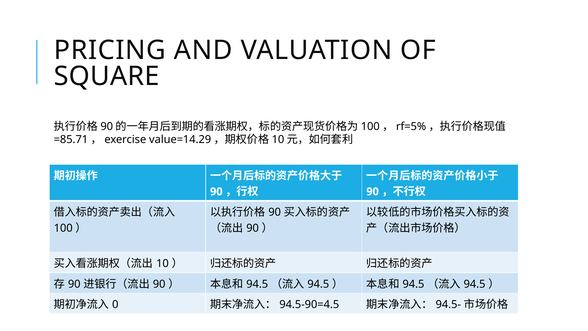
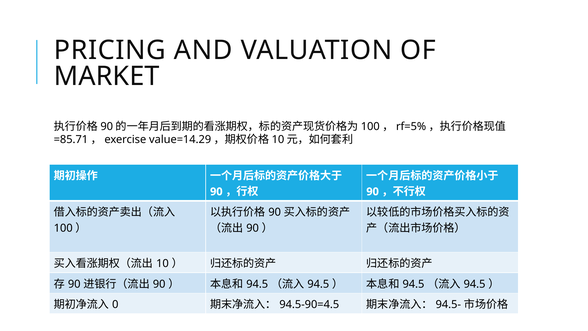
SQUARE: SQUARE -> MARKET (107, 76)
